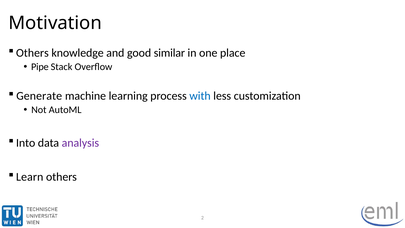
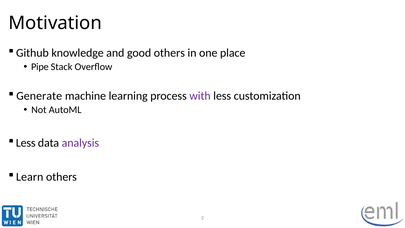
Others: Others -> Github (32, 53)
good similar: similar -> others (169, 53)
with colour: blue -> purple (200, 96)
Into: Into -> Less (26, 143)
